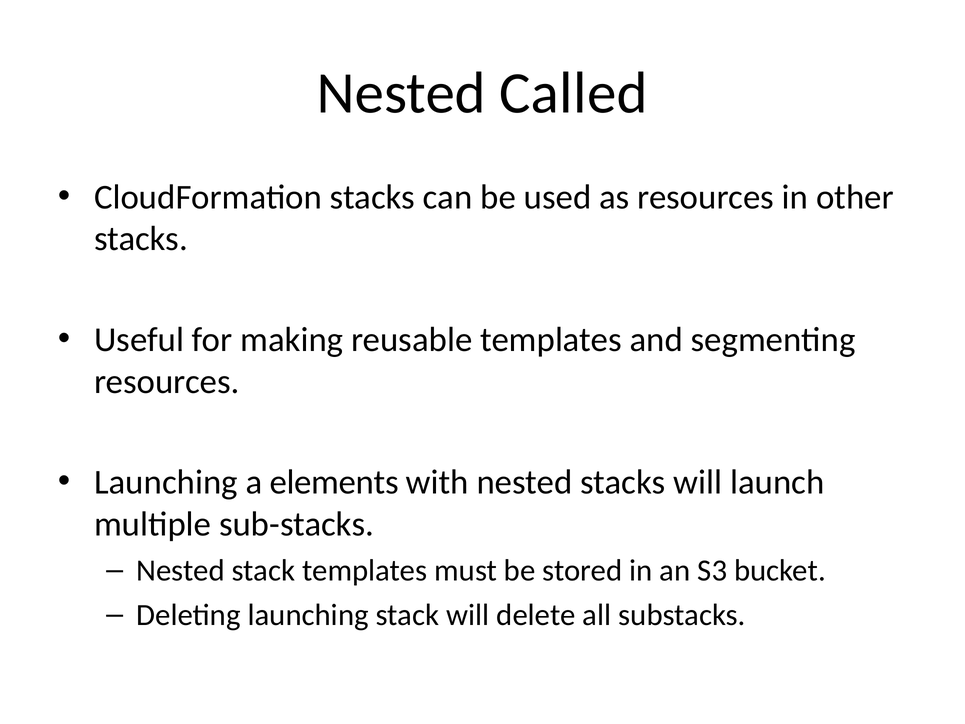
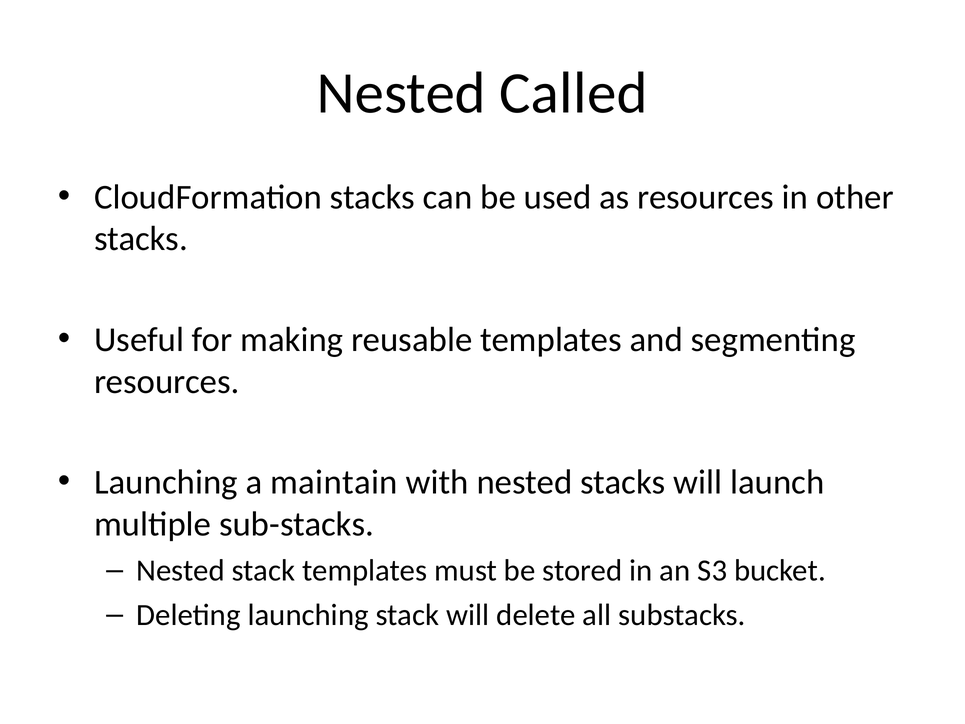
elements: elements -> maintain (334, 482)
